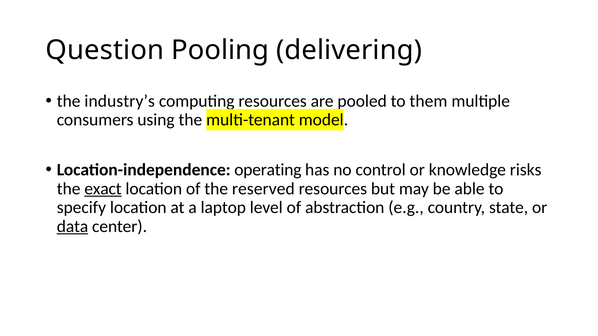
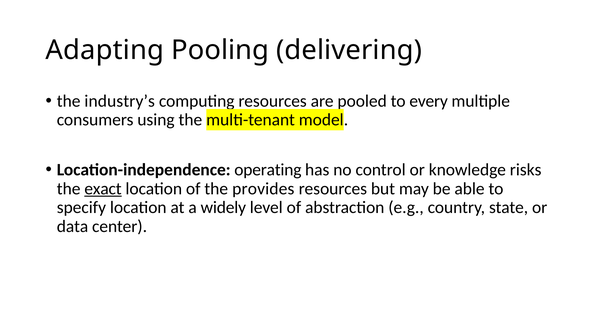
Question: Question -> Adapting (105, 50)
them: them -> every (429, 101)
reserved: reserved -> provides (263, 189)
laptop: laptop -> widely (223, 208)
data underline: present -> none (73, 227)
